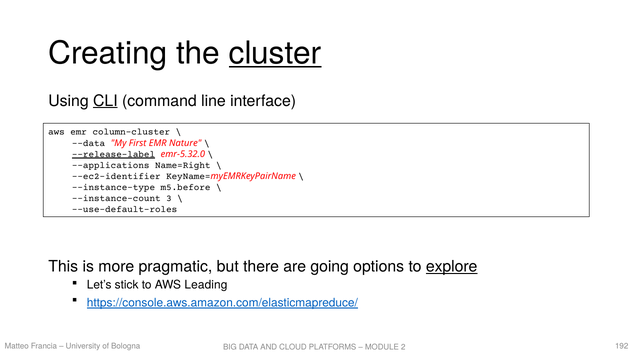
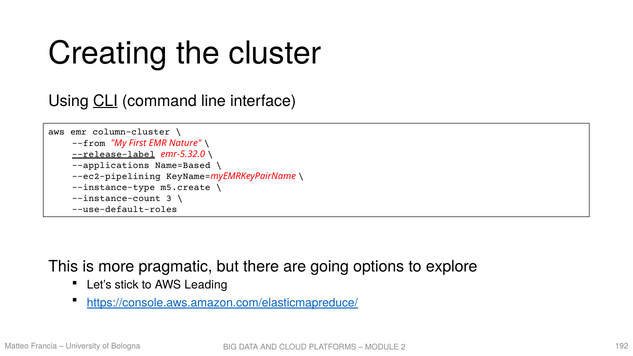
cluster underline: present -> none (275, 53)
--data: --data -> --from (89, 143)
Name=Right: Name=Right -> Name=Based (183, 165)
--ec2-identifier: --ec2-identifier -> --ec2-pipelining (116, 176)
m5.before: m5.before -> m5.create (186, 187)
explore underline: present -> none (452, 267)
